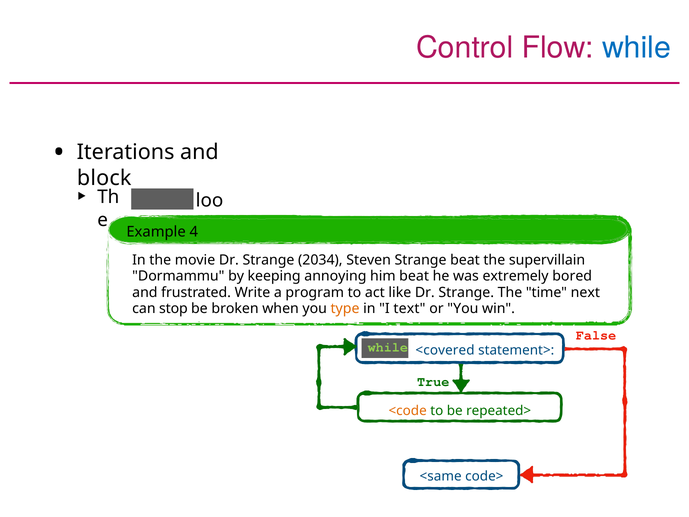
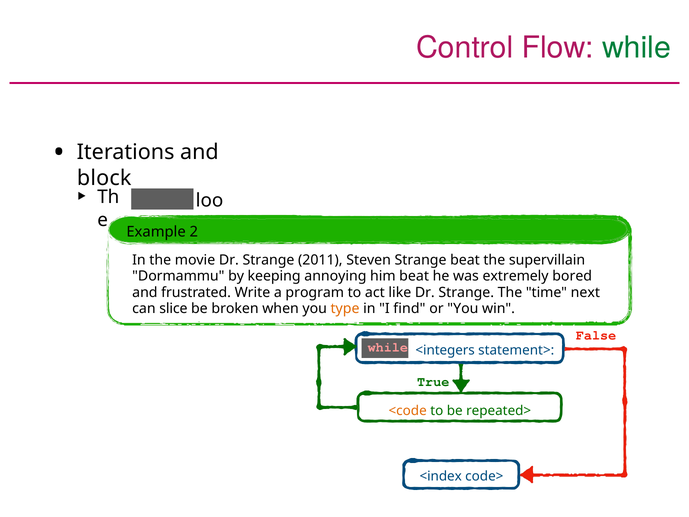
while colour: blue -> green (637, 48)
4: 4 -> 2 (194, 232)
2034: 2034 -> 2011 (320, 260)
stop: stop -> slice (173, 308)
text: text -> find (409, 308)
while colour: light green -> pink (388, 347)
<covered: <covered -> <integers (445, 350)
<same: <same -> <index (441, 476)
